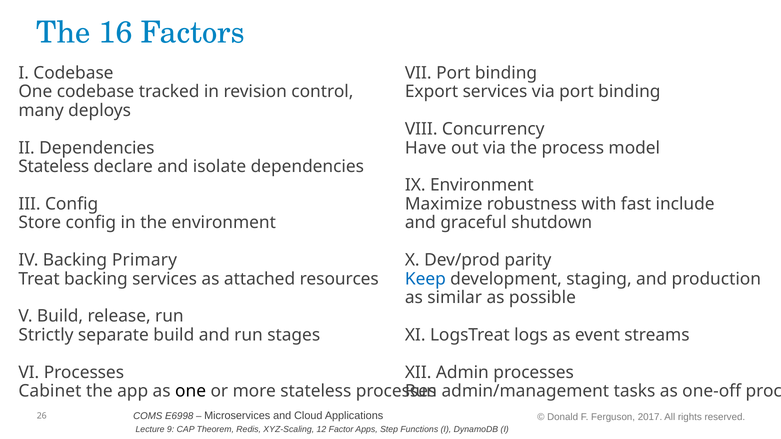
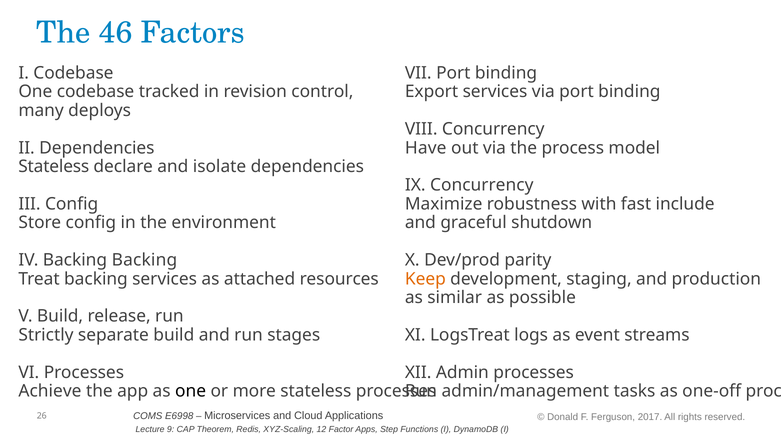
16: 16 -> 46 (116, 33)
IX Environment: Environment -> Concurrency (482, 185)
Backing Primary: Primary -> Backing (144, 260)
Keep colour: blue -> orange (425, 279)
Cabinet: Cabinet -> Achieve (50, 391)
